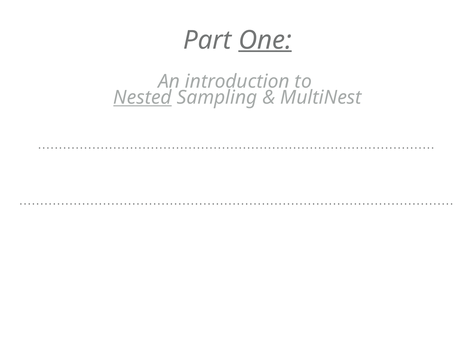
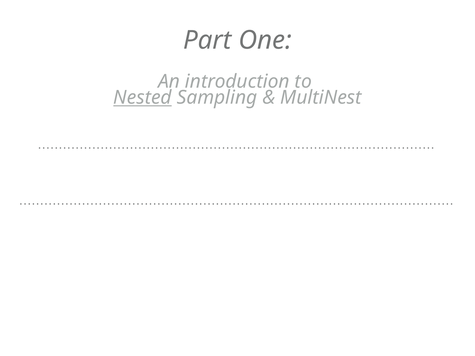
One underline: present -> none (265, 40)
